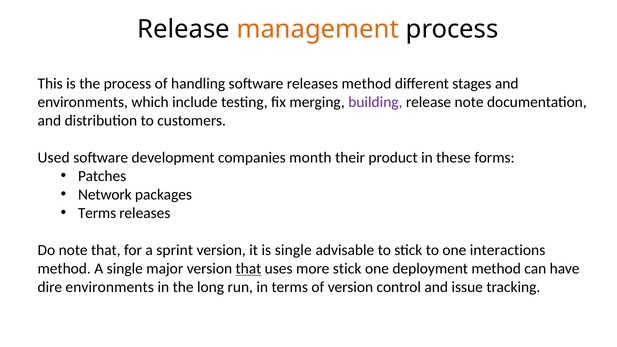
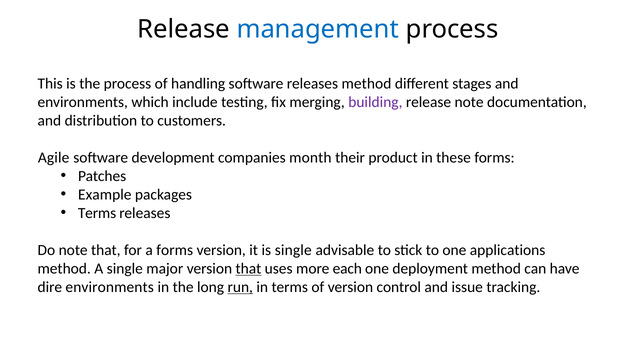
management colour: orange -> blue (318, 29)
Used: Used -> Agile (54, 158)
Network: Network -> Example (105, 195)
a sprint: sprint -> forms (175, 250)
interactions: interactions -> applications (508, 250)
more stick: stick -> each (347, 269)
run underline: none -> present (240, 287)
